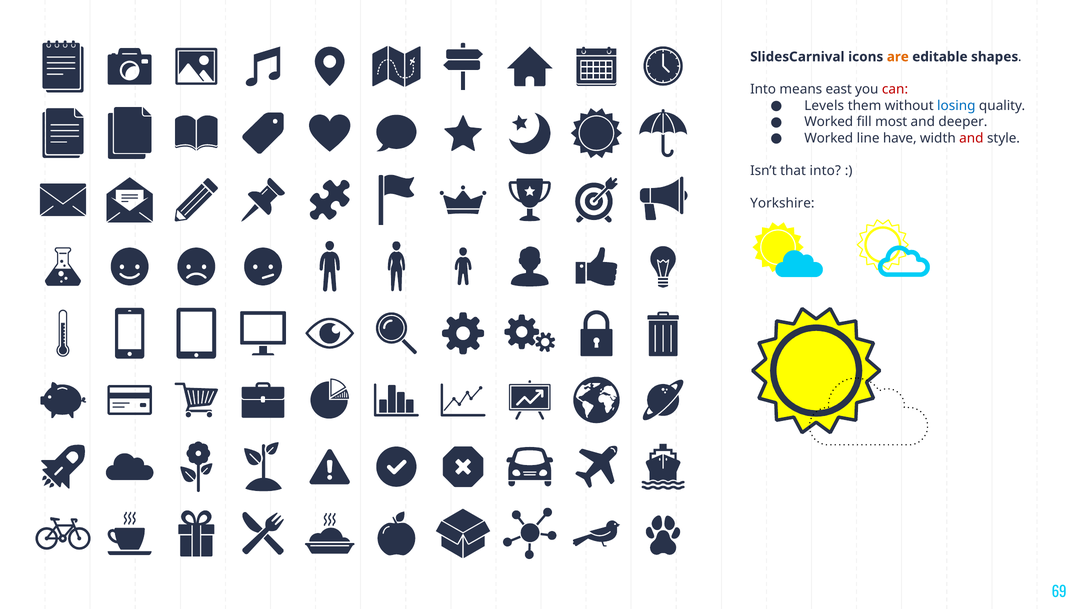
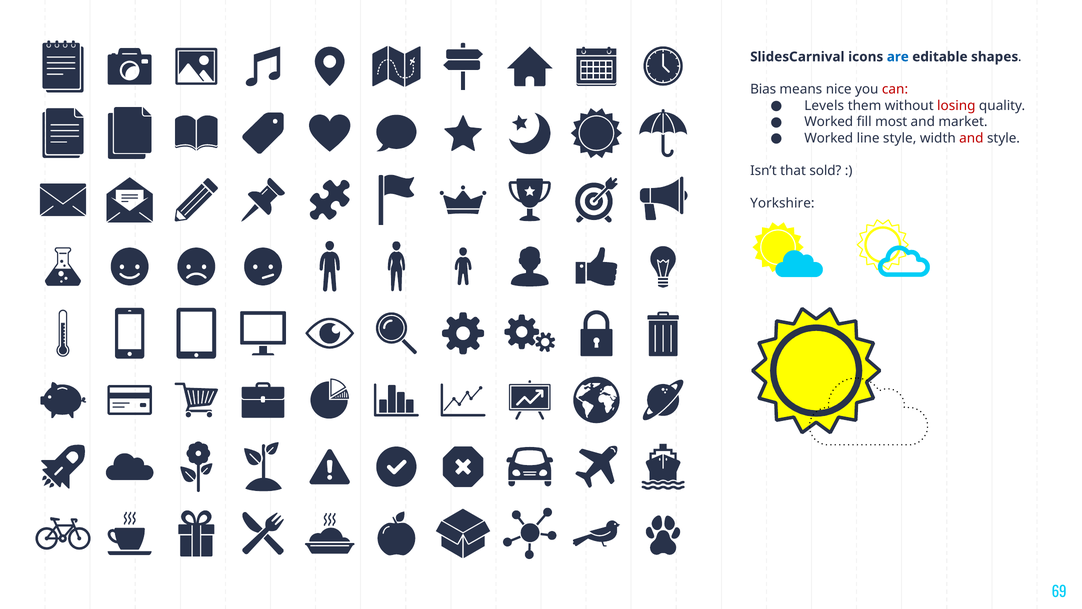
are colour: orange -> blue (898, 57)
Into: Into -> Bias (763, 89)
east: east -> nice (839, 89)
losing colour: blue -> red (956, 106)
deeper: deeper -> market (963, 122)
line have: have -> style (900, 138)
that into: into -> sold (825, 171)
